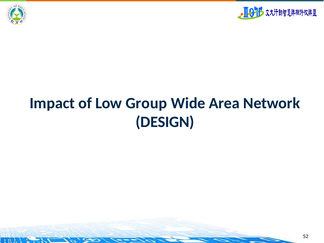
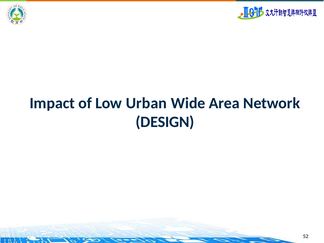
Group: Group -> Urban (146, 103)
